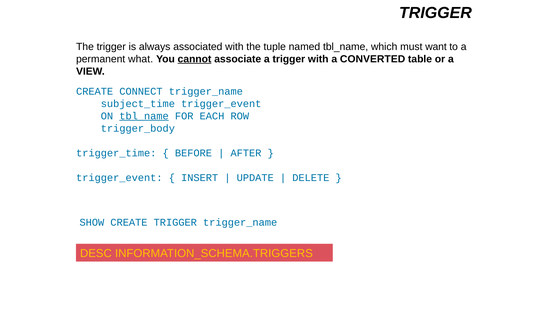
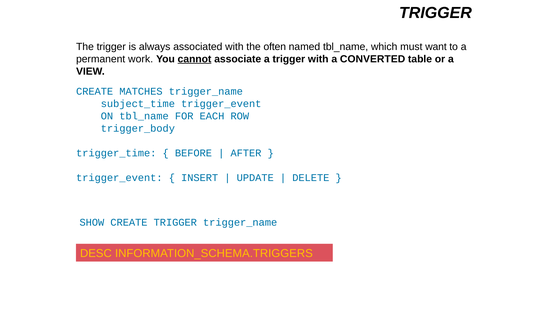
tuple: tuple -> often (275, 47)
what: what -> work (141, 59)
CONNECT: CONNECT -> MATCHES (141, 91)
tbl_name underline: present -> none (144, 116)
